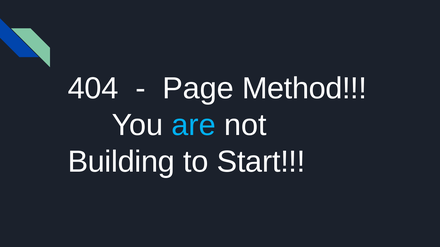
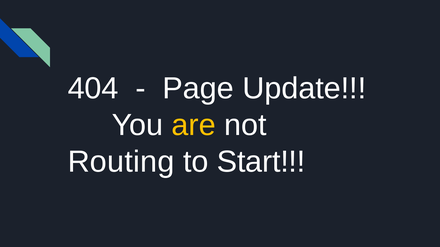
Method: Method -> Update (304, 89)
are colour: light blue -> yellow (194, 125)
Building: Building -> Routing (121, 162)
